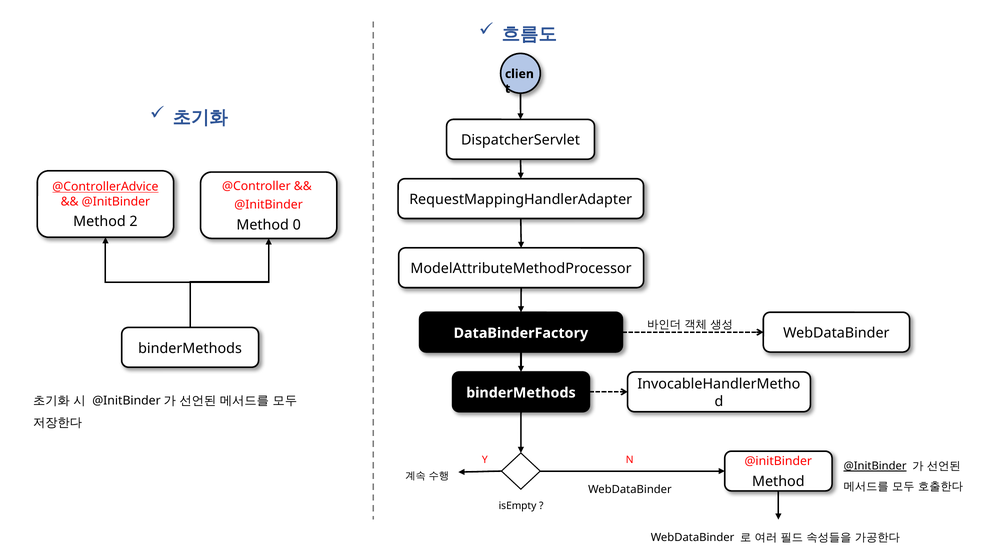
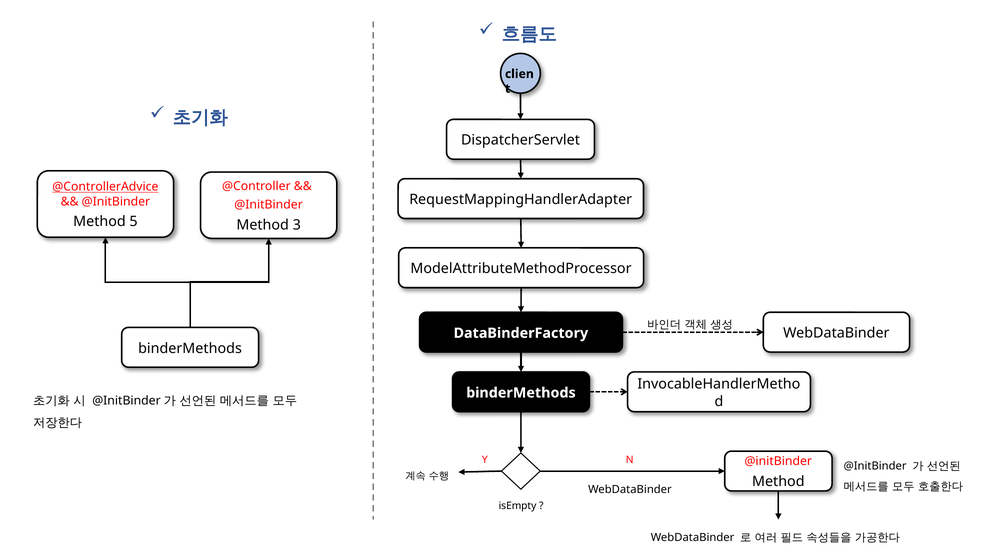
2: 2 -> 5 (134, 222)
0: 0 -> 3 (297, 225)
@InitBinder underline: present -> none (875, 466)
